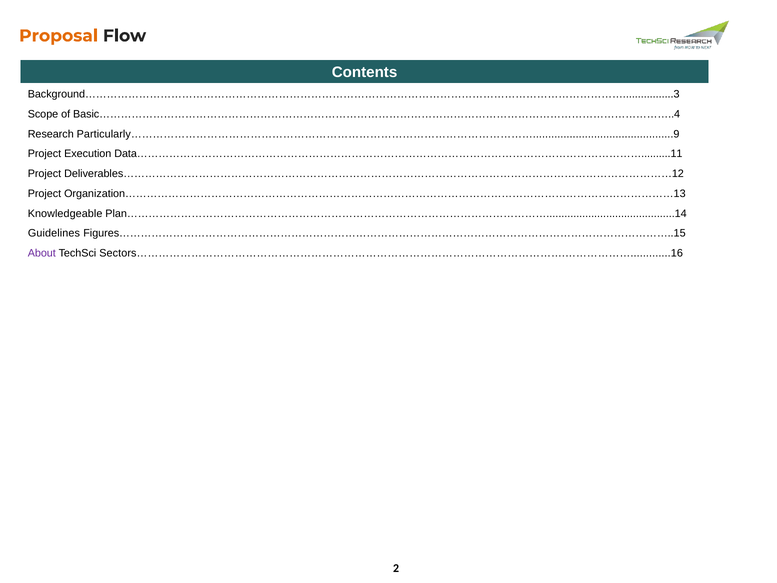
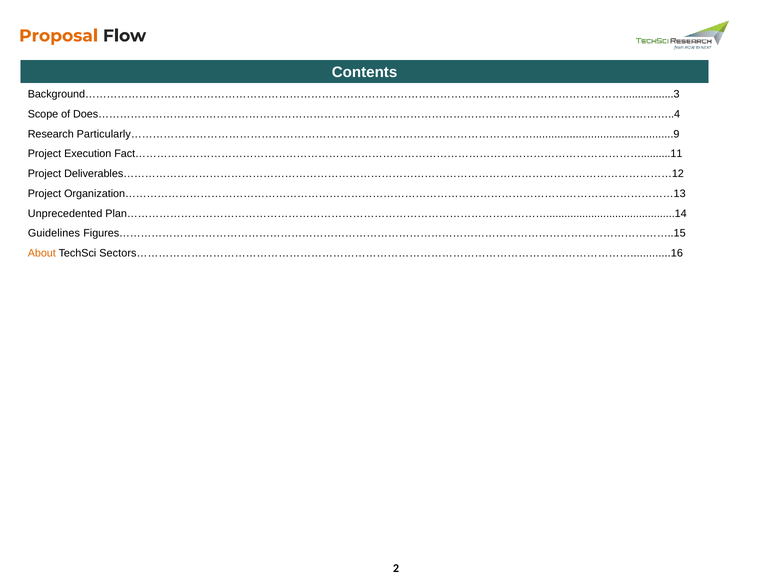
Basic……………………………………………………………………………………………………………………………………………..4: Basic……………………………………………………………………………………………………………………………………………..4 -> Does……………………………………………………………………………………………………………………………………………..4 (377, 114)
Data……………………………………………………………………………………………………………………………..........11: Data……………………………………………………………………………………………………………………………..........11 -> Fact……………………………………………………………………………………………………………………………..........11 (398, 154)
Knowledgeable: Knowledgeable -> Unprecedented (65, 213)
About colour: purple -> orange (42, 253)
